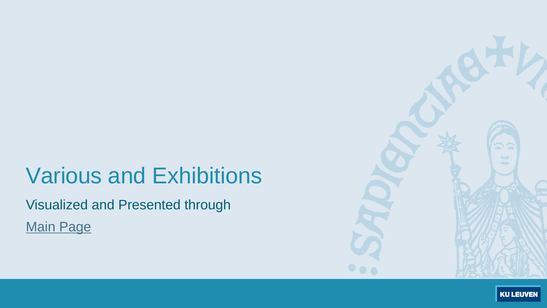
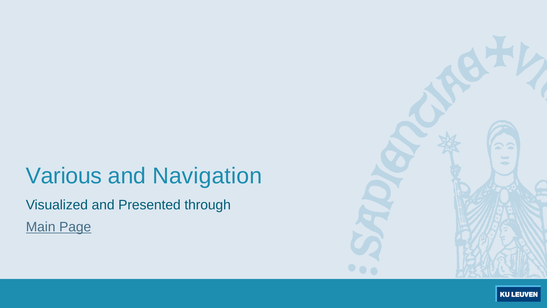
Exhibitions: Exhibitions -> Navigation (207, 176)
